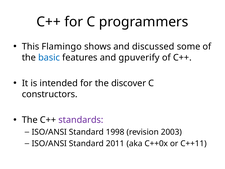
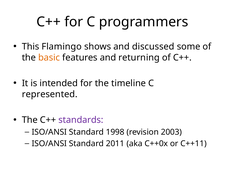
basic colour: blue -> orange (49, 57)
gpuverify: gpuverify -> returning (139, 57)
discover: discover -> timeline (129, 83)
constructors: constructors -> represented (50, 94)
